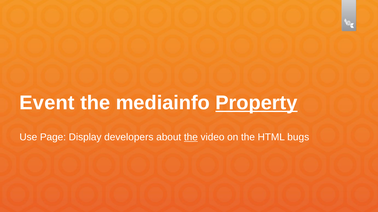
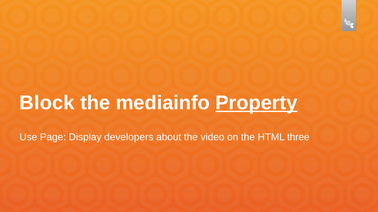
Event: Event -> Block (47, 103)
the underline: present -> none (191, 138)
bugs: bugs -> three (298, 138)
